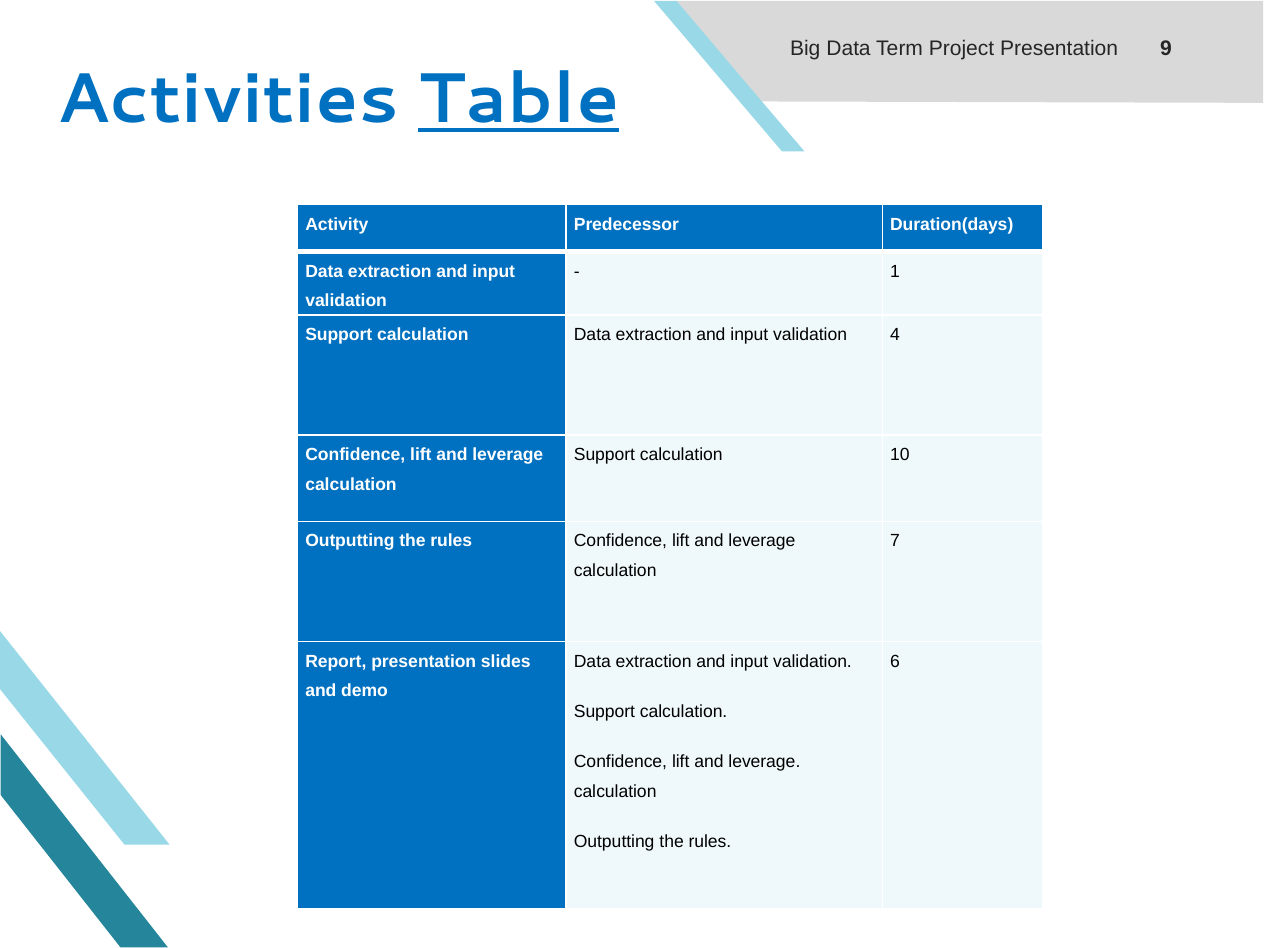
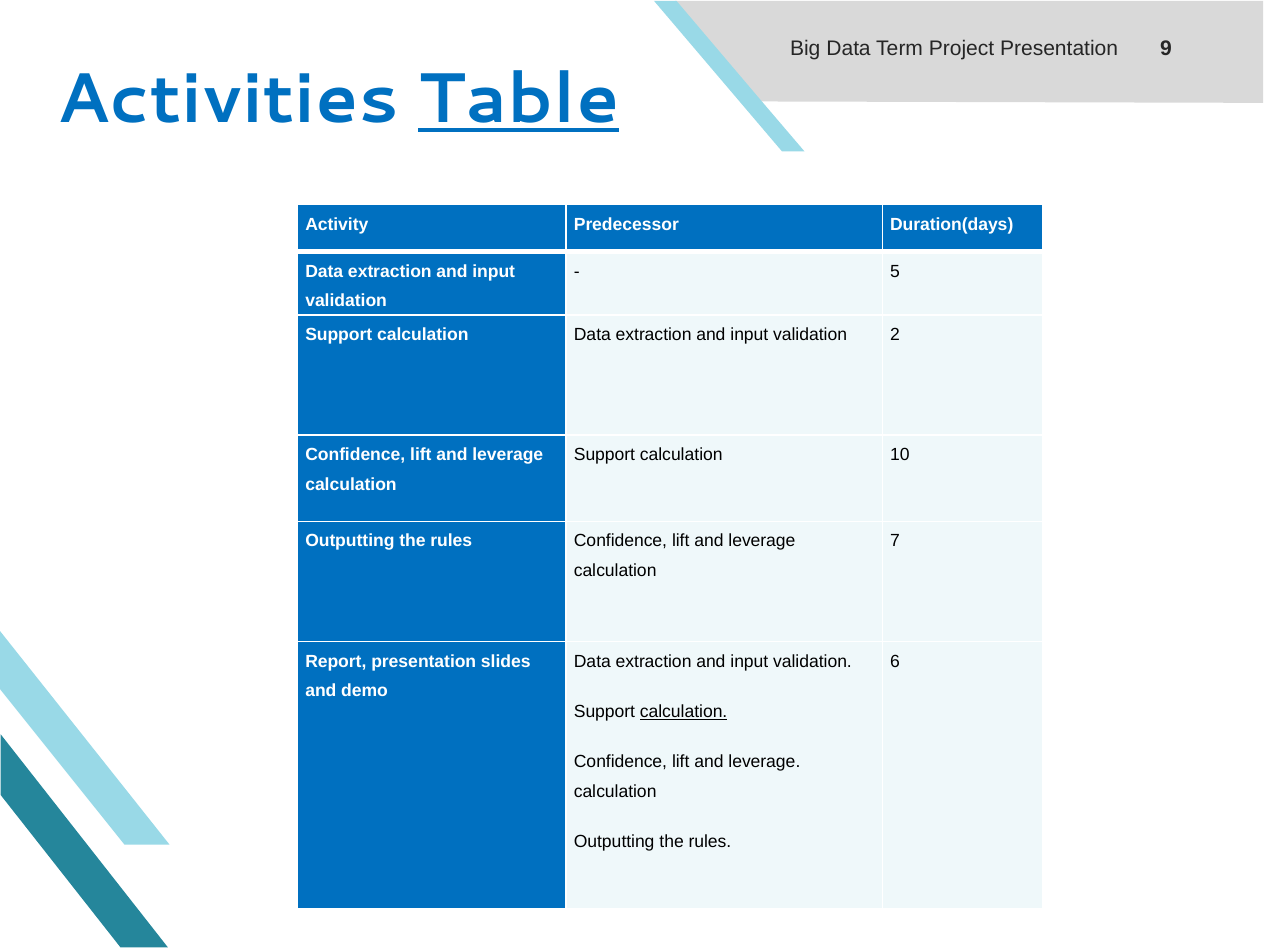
1: 1 -> 5 (895, 271)
4: 4 -> 2 (895, 335)
calculation underline: none -> present (684, 712)
